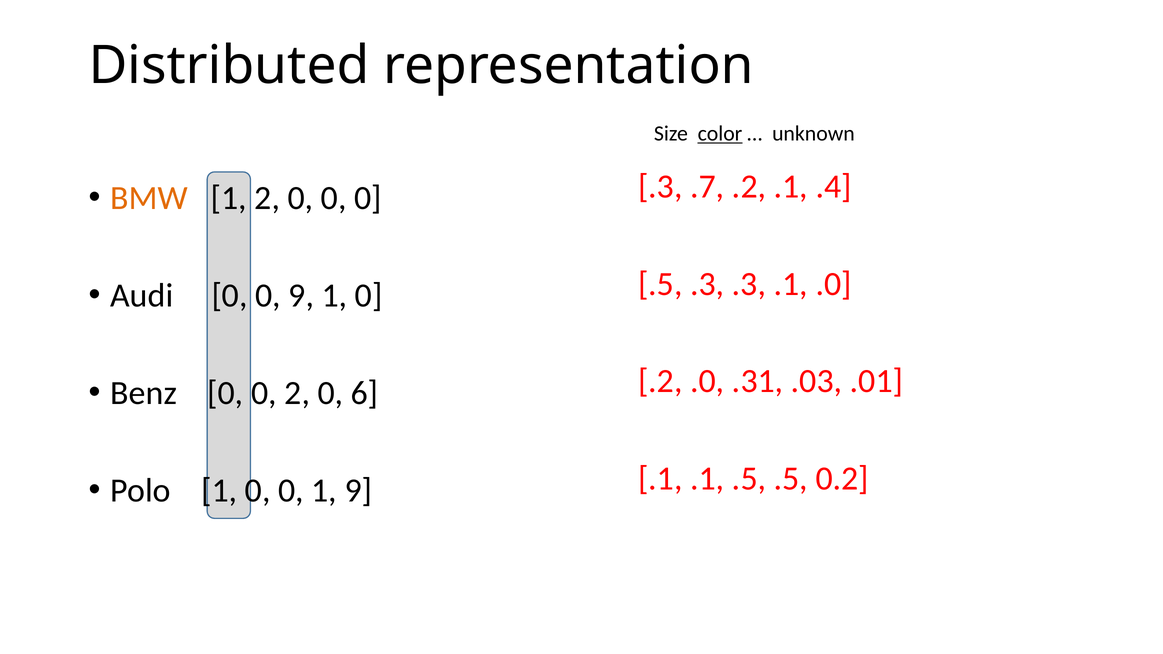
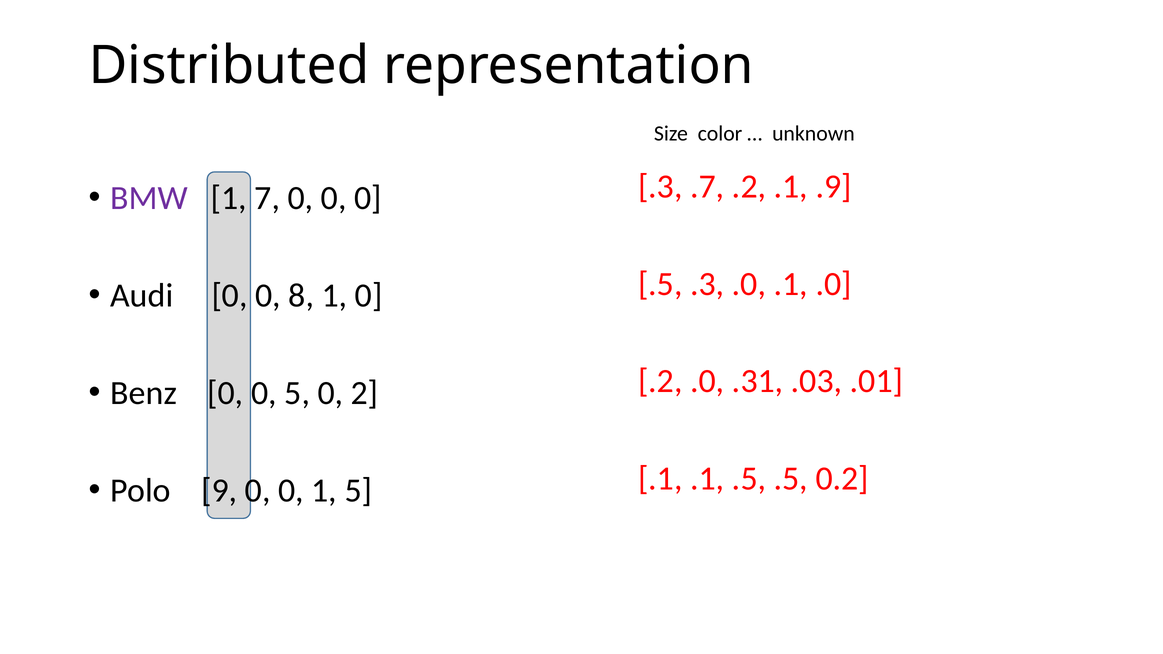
color underline: present -> none (720, 134)
.4: .4 -> .9 (834, 187)
BMW colour: orange -> purple (149, 198)
1 2: 2 -> 7 (267, 198)
.3 .3: .3 -> .0 (749, 284)
0 9: 9 -> 8 (301, 296)
0 2: 2 -> 5 (297, 393)
6: 6 -> 2 (365, 393)
Polo 1: 1 -> 9 (219, 491)
1 9: 9 -> 5 (358, 491)
